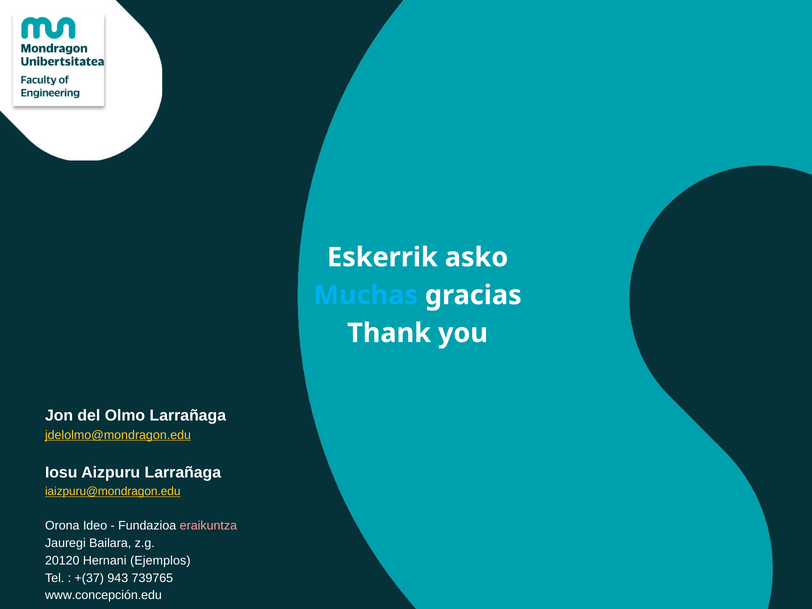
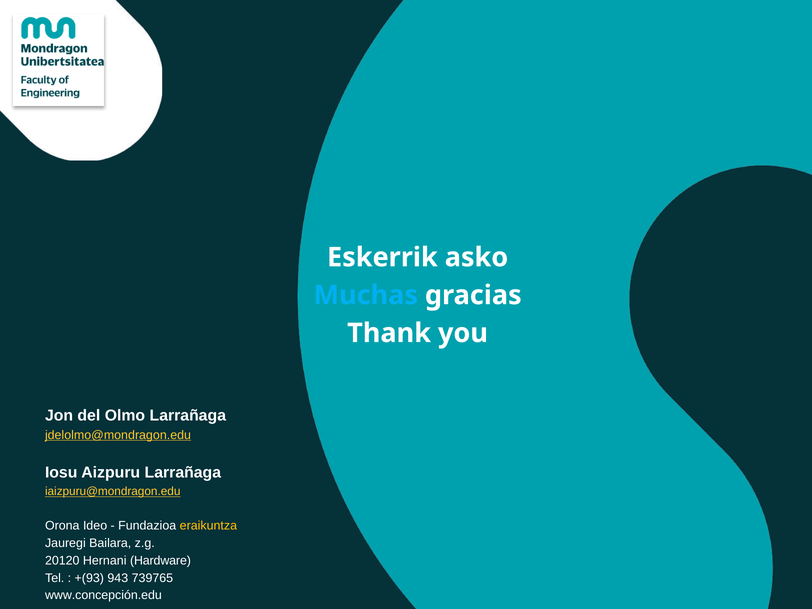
eraikuntza colour: pink -> yellow (208, 526)
Ejemplos: Ejemplos -> Hardware (160, 561)
+(37: +(37 -> +(93 (89, 578)
